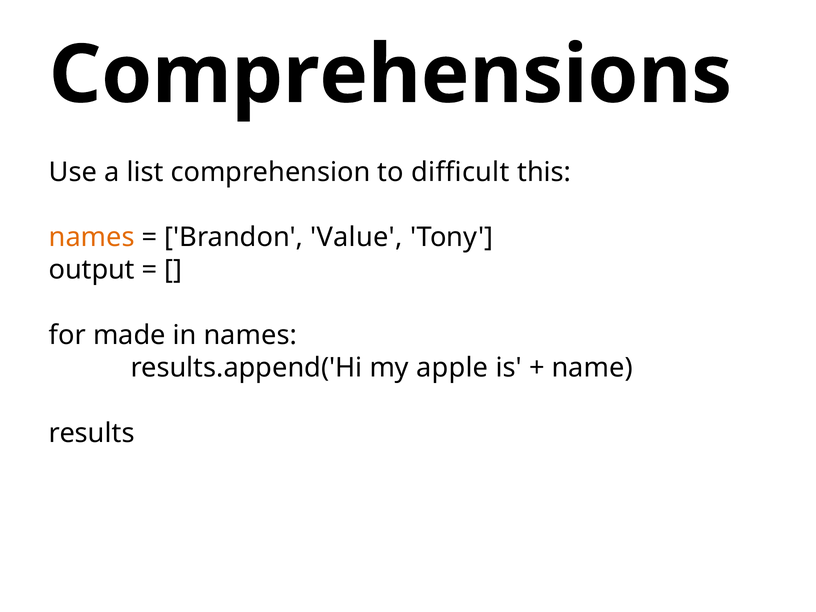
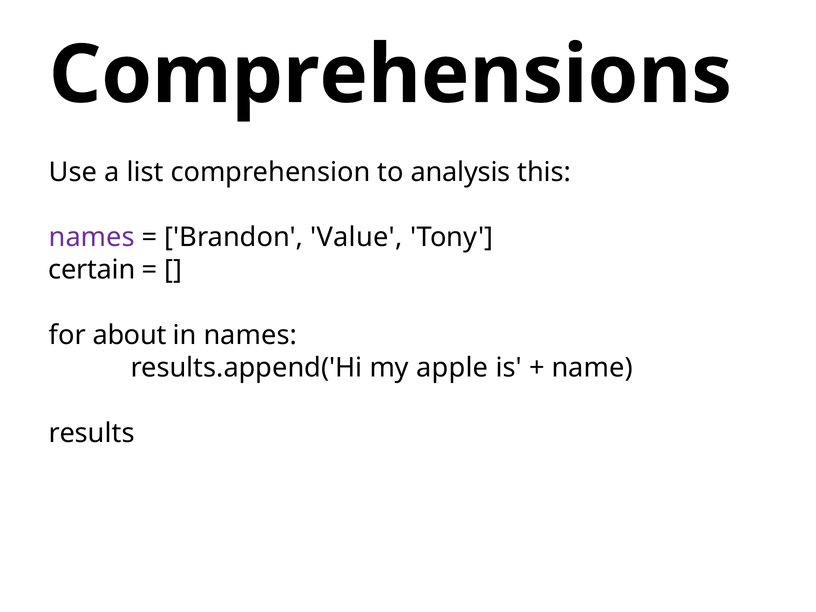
difficult: difficult -> analysis (461, 172)
names colour: orange -> purple (92, 237)
output: output -> certain (92, 270)
made: made -> about (130, 335)
